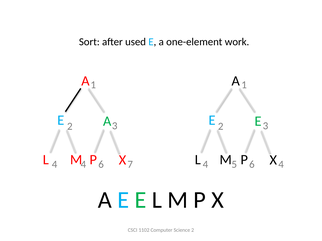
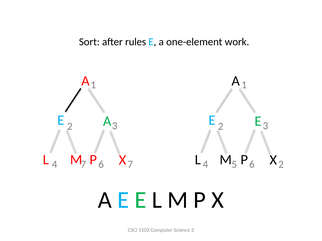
used: used -> rules (136, 42)
4 4: 4 -> 7 (83, 165)
5 4: 4 -> 2 (281, 165)
